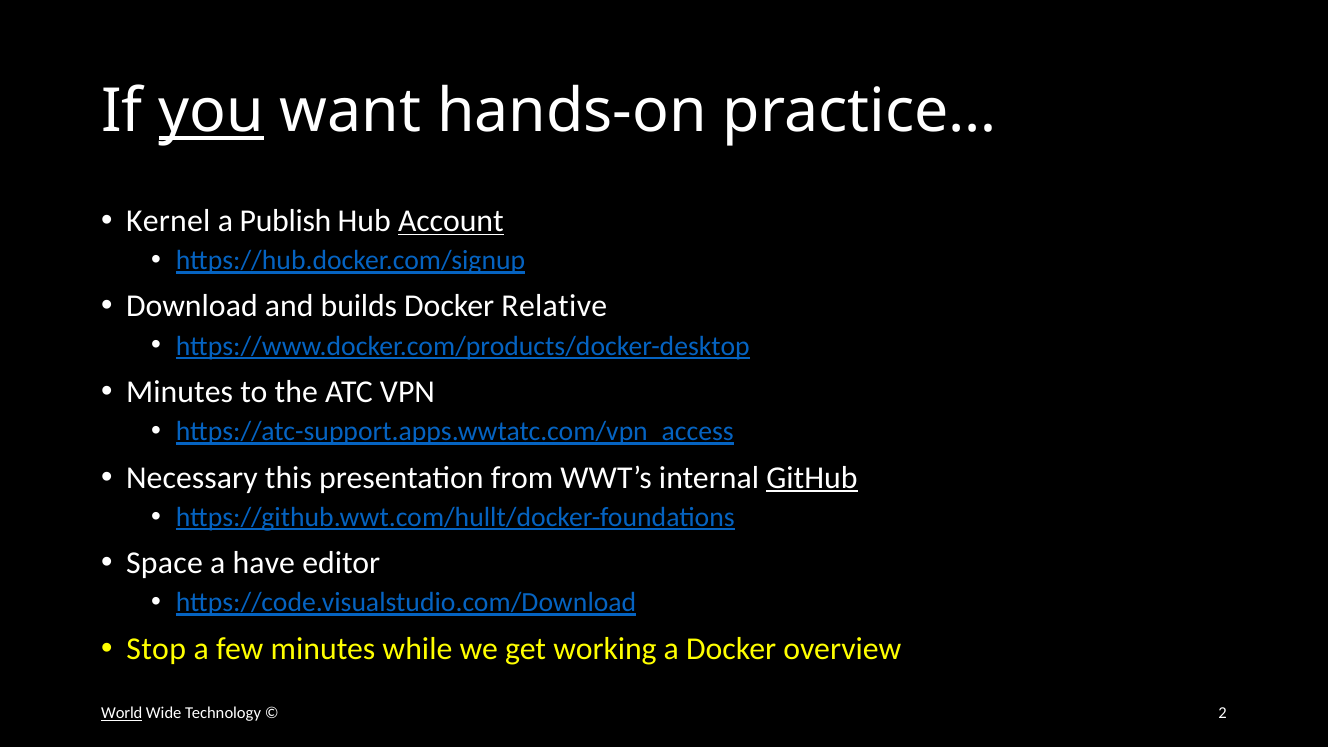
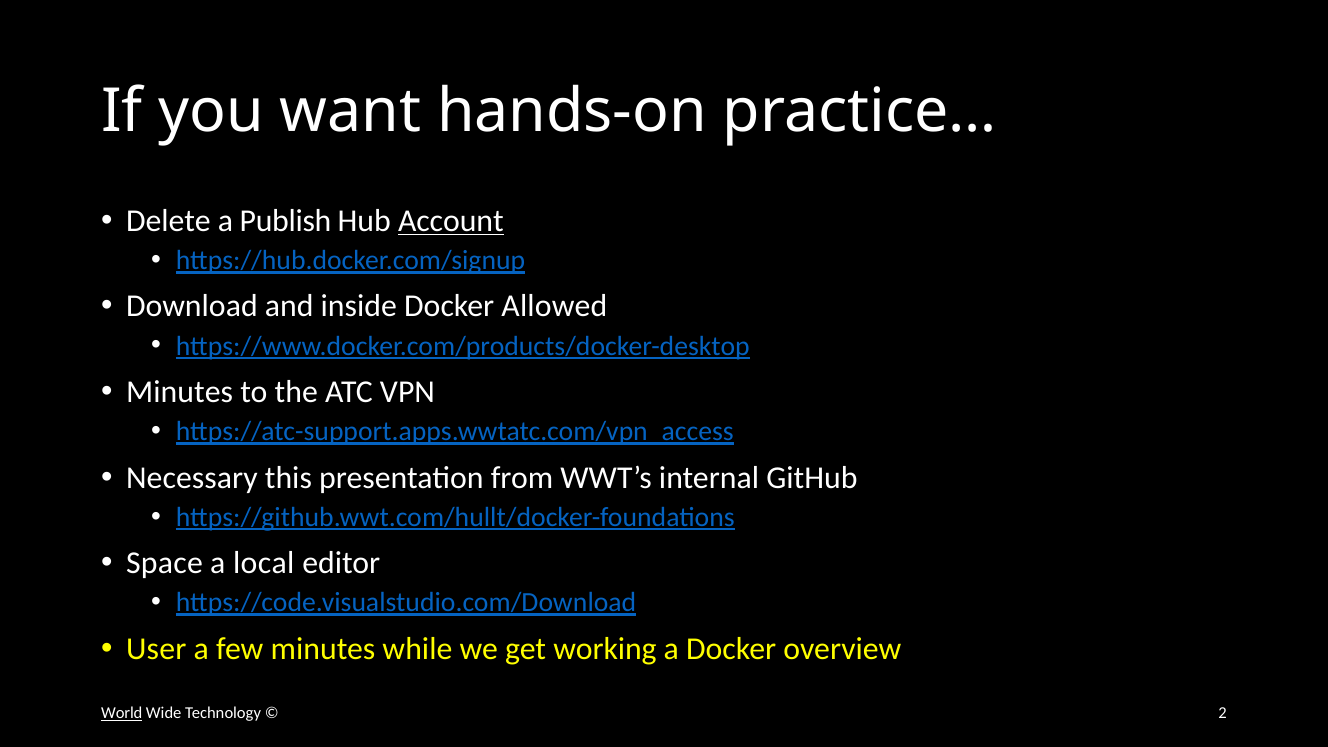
you underline: present -> none (211, 112)
Kernel: Kernel -> Delete (168, 221)
builds: builds -> inside (359, 306)
Relative: Relative -> Allowed (554, 306)
GitHub underline: present -> none (812, 478)
have: have -> local (264, 563)
Stop: Stop -> User (156, 649)
